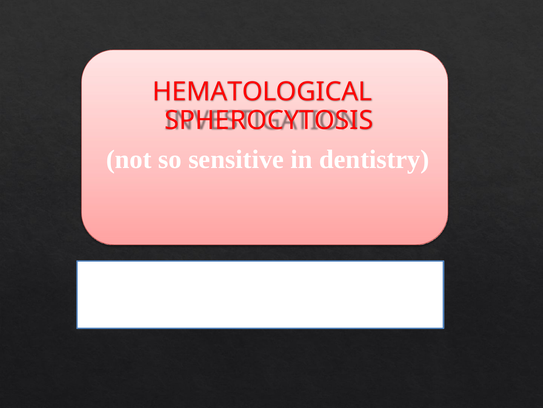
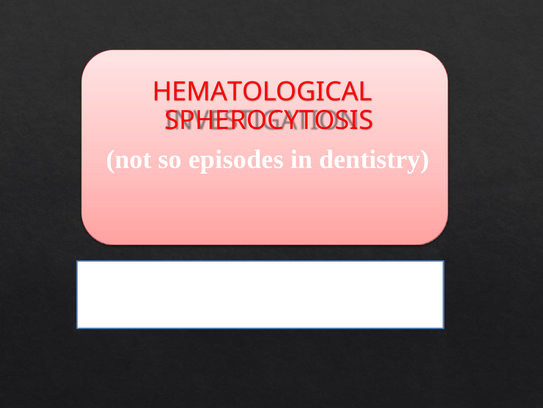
sensitive: sensitive -> episodes (236, 159)
